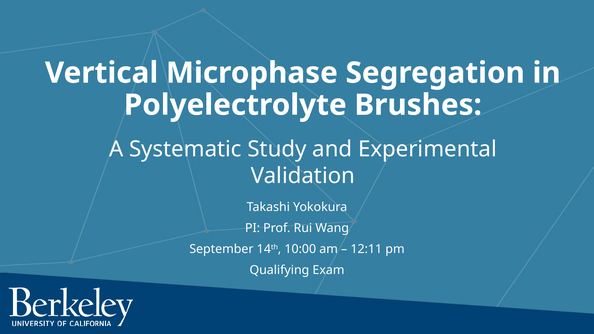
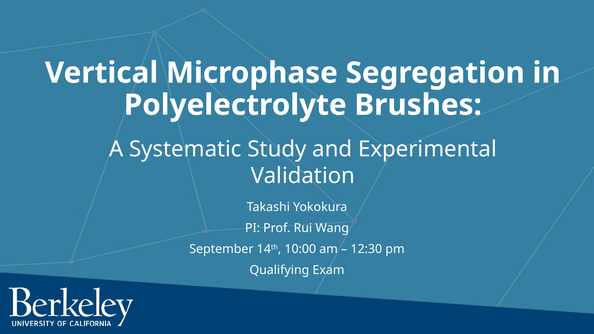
12:11: 12:11 -> 12:30 (366, 249)
